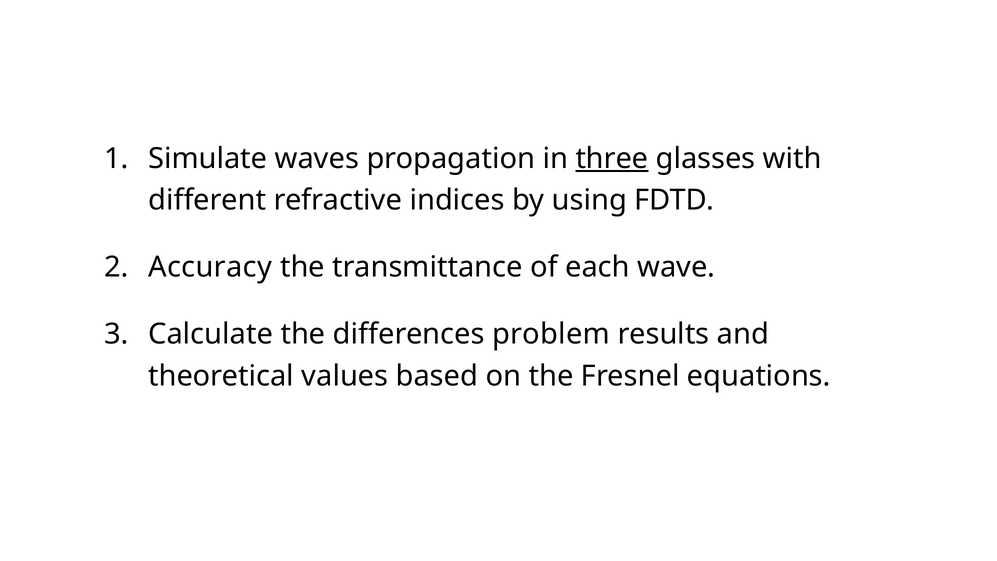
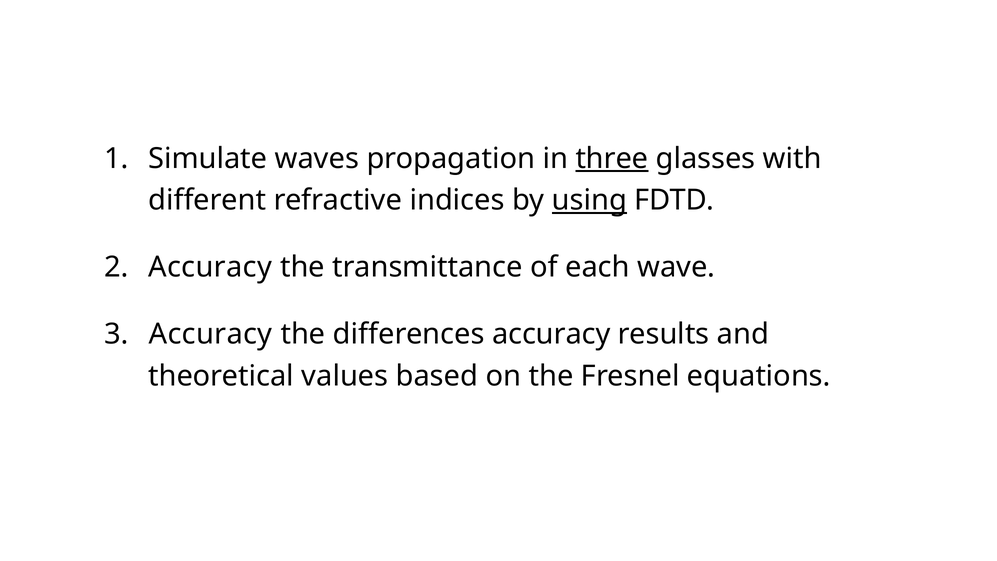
using underline: none -> present (589, 200)
Calculate: Calculate -> Accuracy (210, 334)
differences problem: problem -> accuracy (551, 334)
